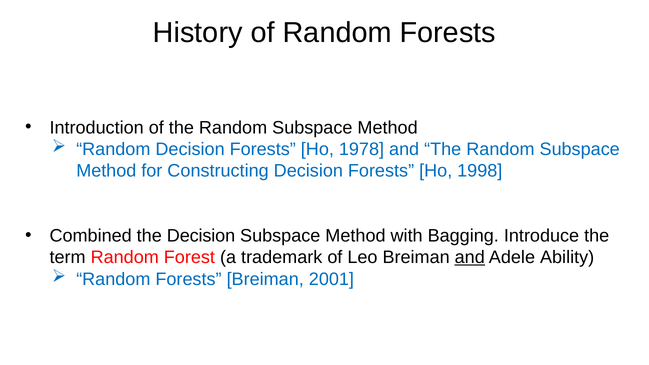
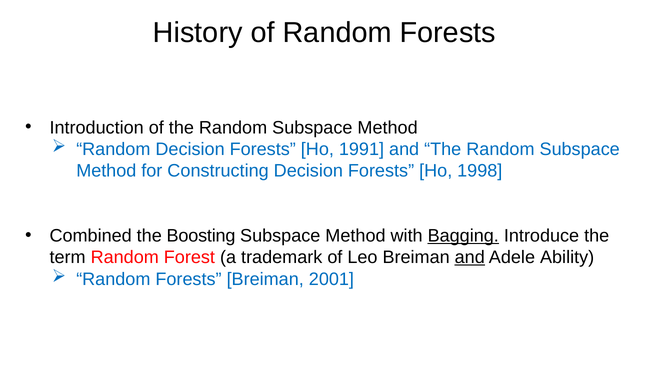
1978: 1978 -> 1991 (361, 149)
the Decision: Decision -> Boosting (201, 236)
Bagging underline: none -> present (463, 236)
